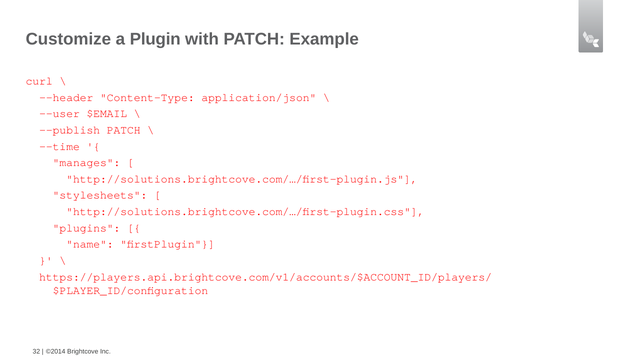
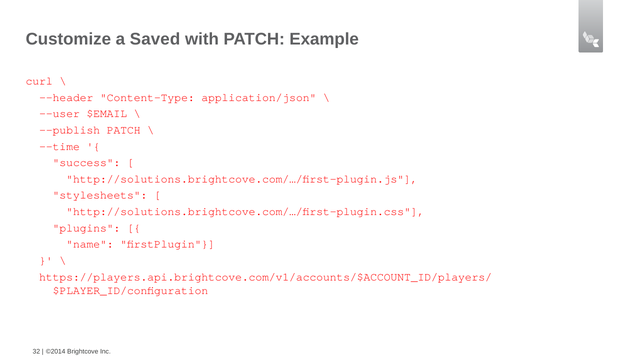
Plugin: Plugin -> Saved (155, 39)
manages: manages -> success (87, 163)
